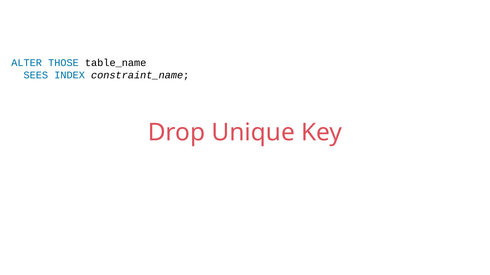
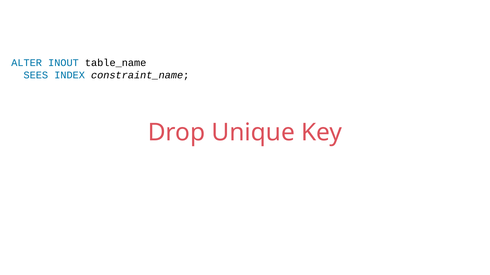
THOSE: THOSE -> INOUT (63, 63)
